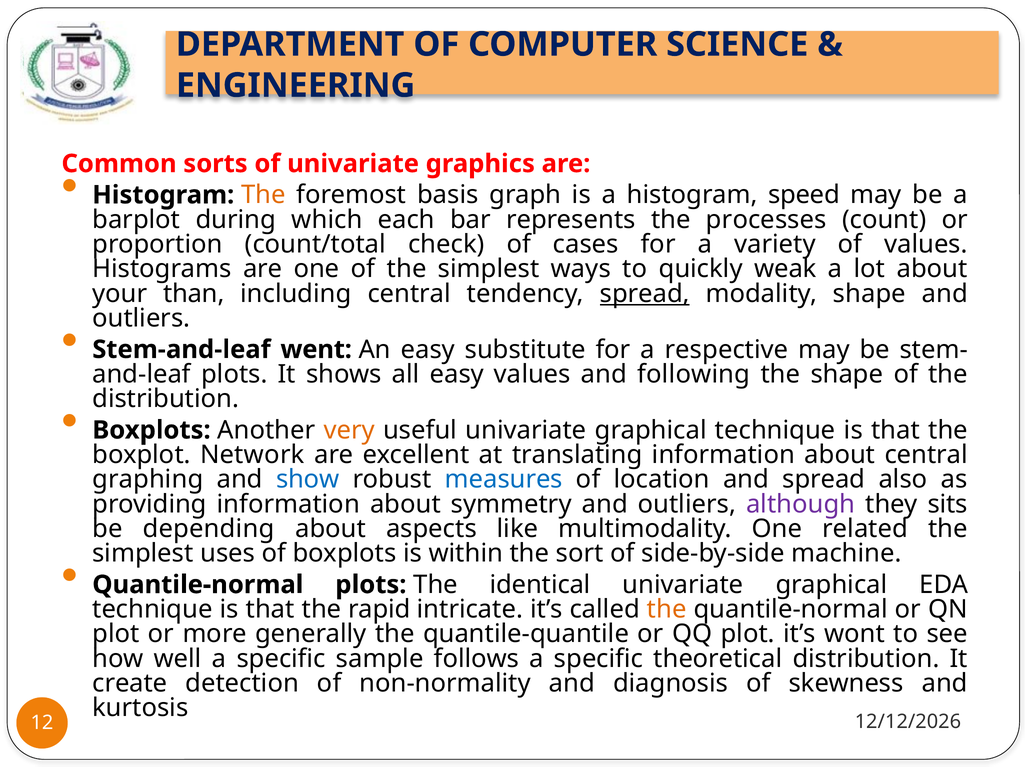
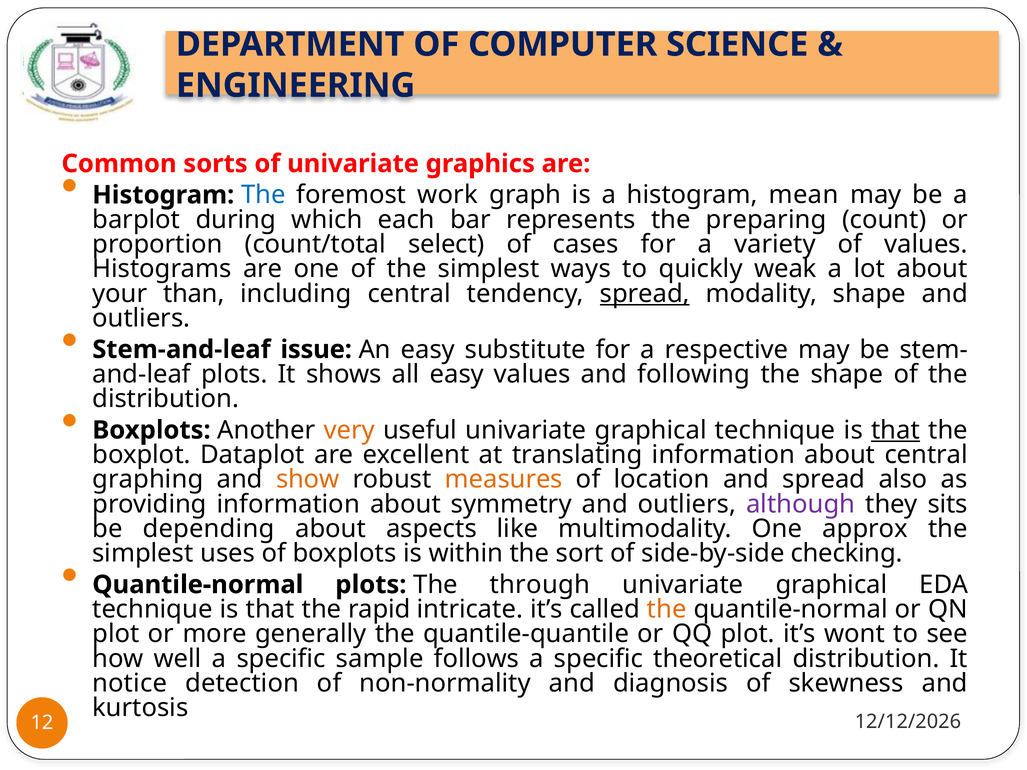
The colour: orange -> blue (263, 195)
basis: basis -> work (448, 195)
speed: speed -> mean (804, 195)
processes: processes -> preparing (766, 220)
check: check -> select (446, 244)
went: went -> issue (316, 350)
that underline: none -> present (895, 430)
Network: Network -> Dataplot (252, 455)
show colour: blue -> orange (308, 480)
measures colour: blue -> orange (504, 480)
related: related -> approx (865, 529)
machine: machine -> checking (847, 554)
identical: identical -> through (540, 585)
create: create -> notice (130, 684)
